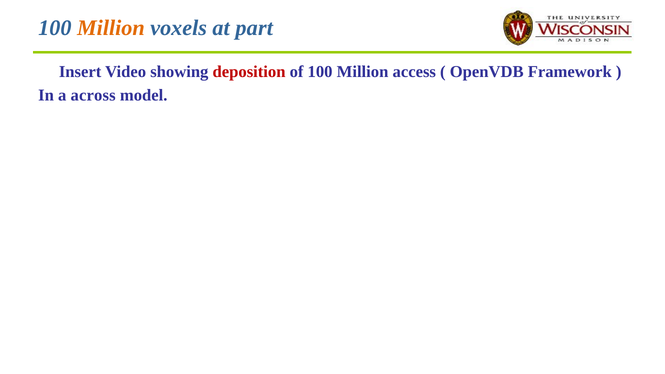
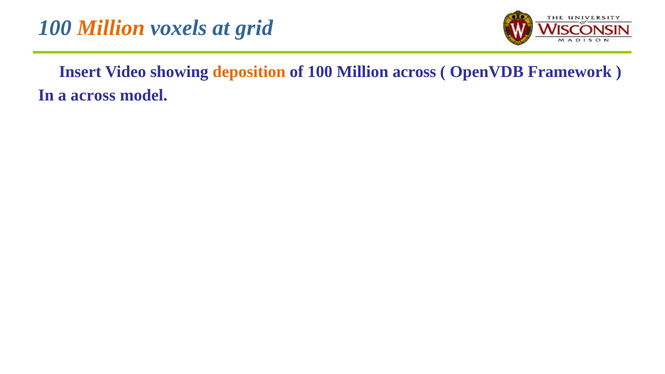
part: part -> grid (254, 28)
deposition colour: red -> orange (249, 72)
Million access: access -> across (414, 72)
